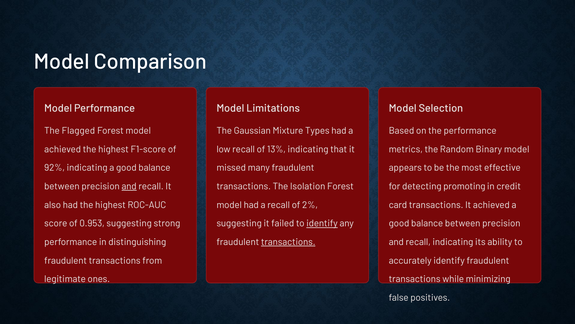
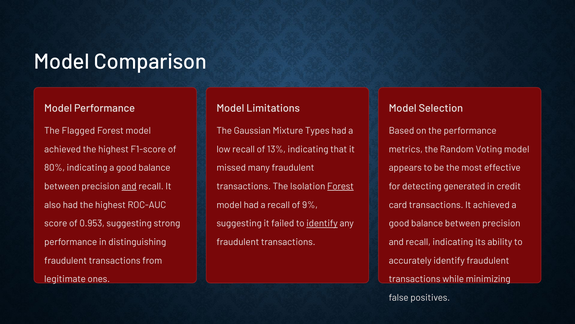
Binary: Binary -> Voting (489, 149)
92%: 92% -> 80% (55, 167)
Forest underline: none -> present (340, 186)
promoting: promoting -> generated (464, 186)
2%: 2% -> 9% (310, 205)
transactions underline: present -> none (288, 242)
